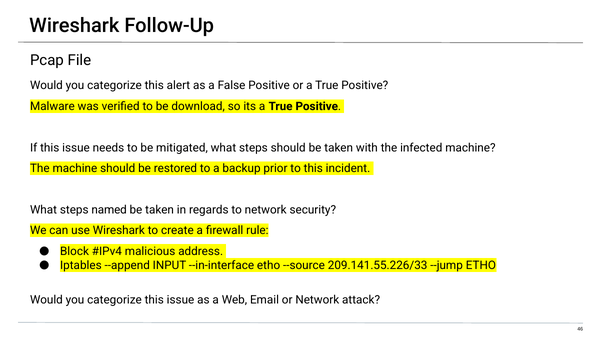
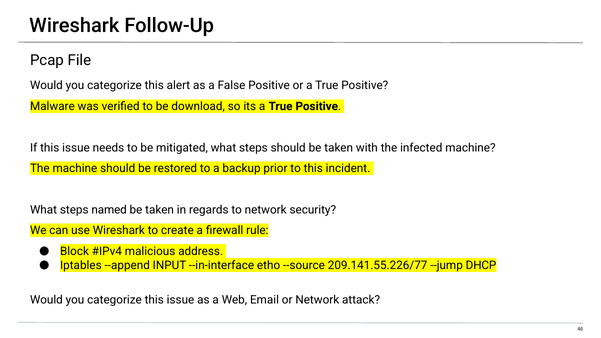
209.141.55.226/33: 209.141.55.226/33 -> 209.141.55.226/77 (378, 265)
--jump ETHO: ETHO -> DHCP (481, 265)
